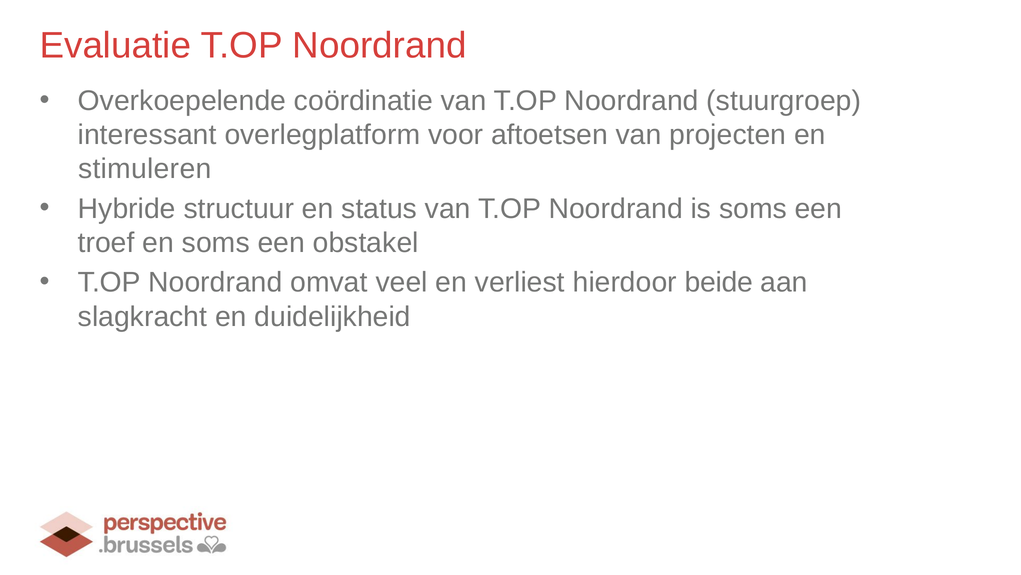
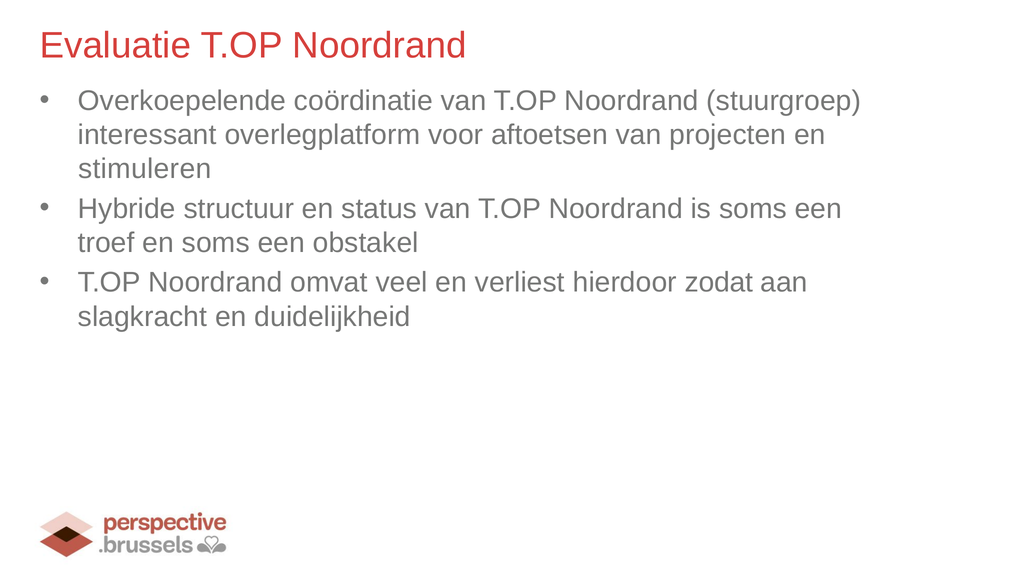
beide: beide -> zodat (719, 282)
